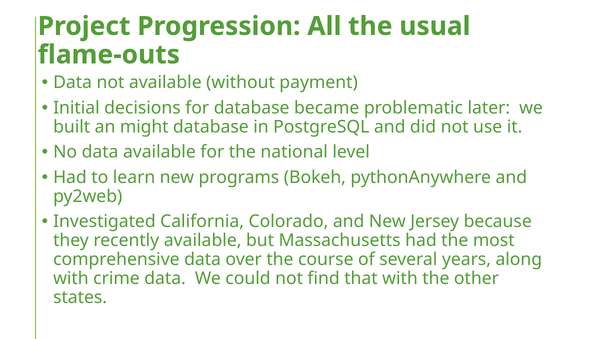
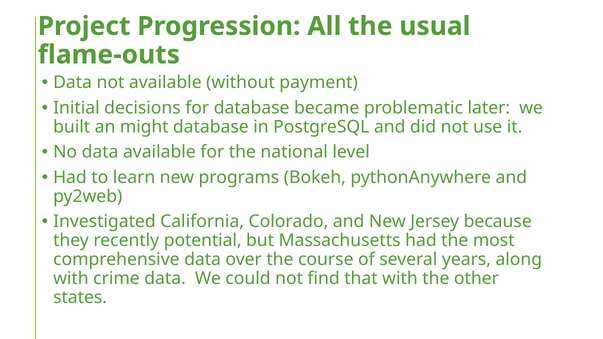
recently available: available -> potential (203, 241)
